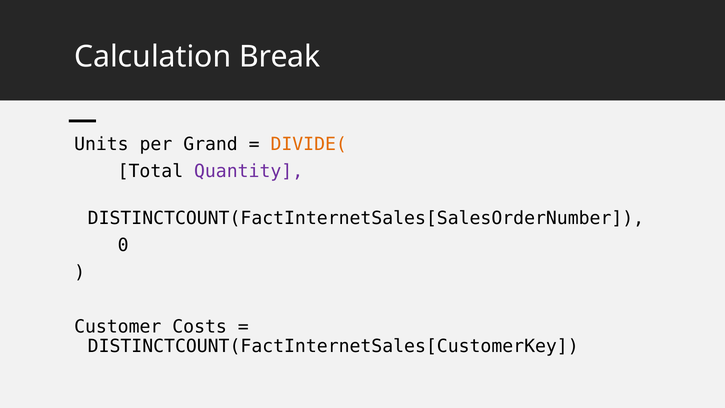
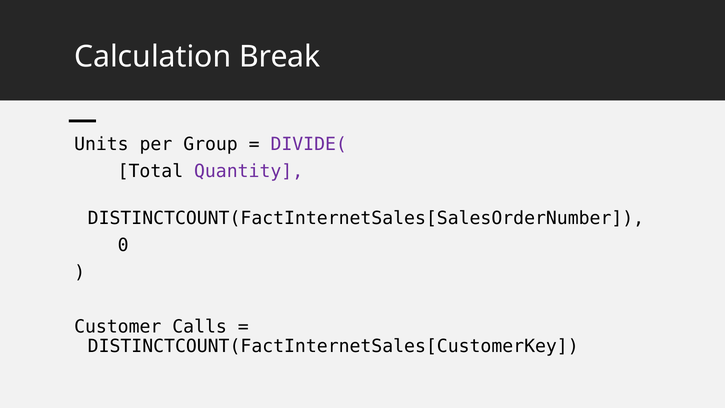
Grand: Grand -> Group (211, 144)
DIVIDE( colour: orange -> purple (309, 144)
Costs: Costs -> Calls (200, 327)
